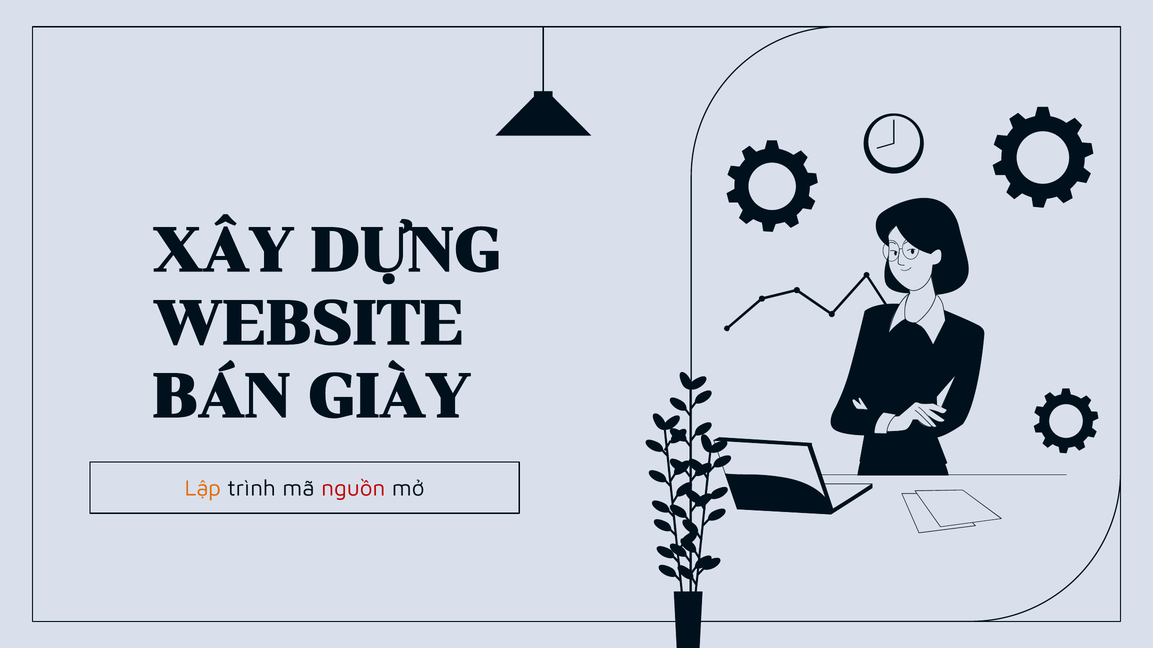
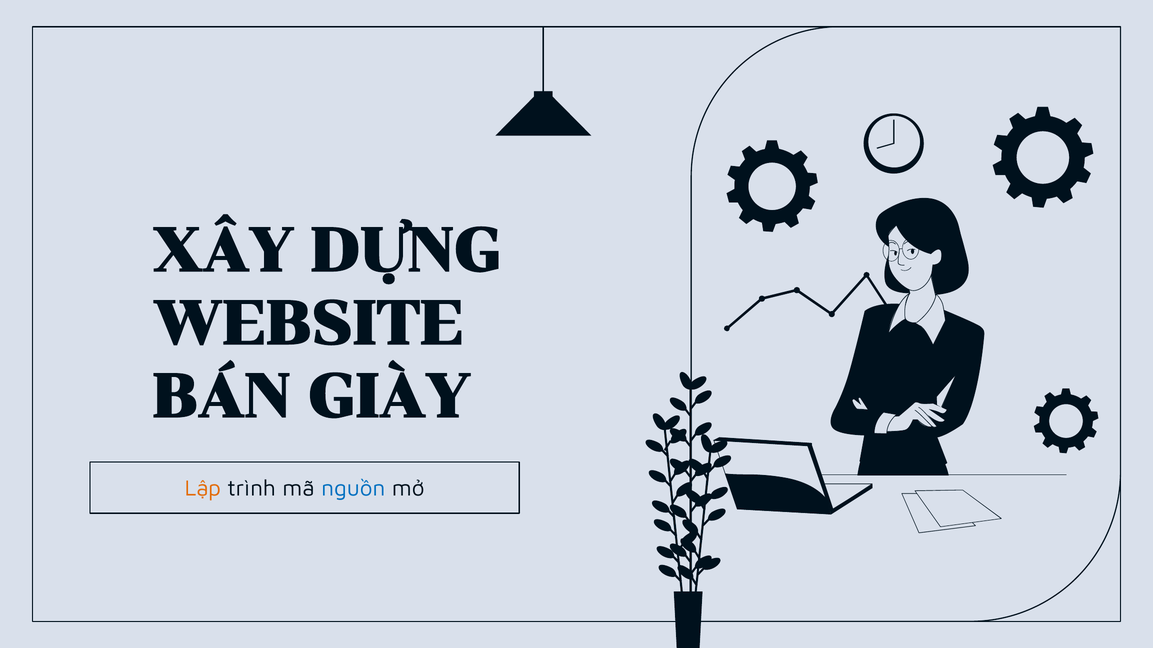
nguồn colour: red -> blue (353, 489)
